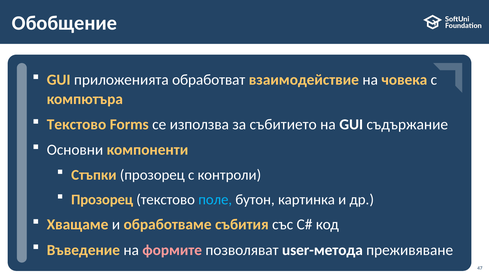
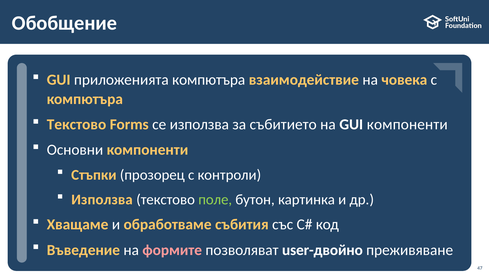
приложенията обработват: обработват -> компютъра (209, 80)
GUI съдържание: съдържание -> компоненти (407, 124)
Прозорец: Прозорец -> Използва (102, 200)
поле colour: light blue -> light green (215, 200)
user-метода: user-метода -> user-двойно (322, 250)
